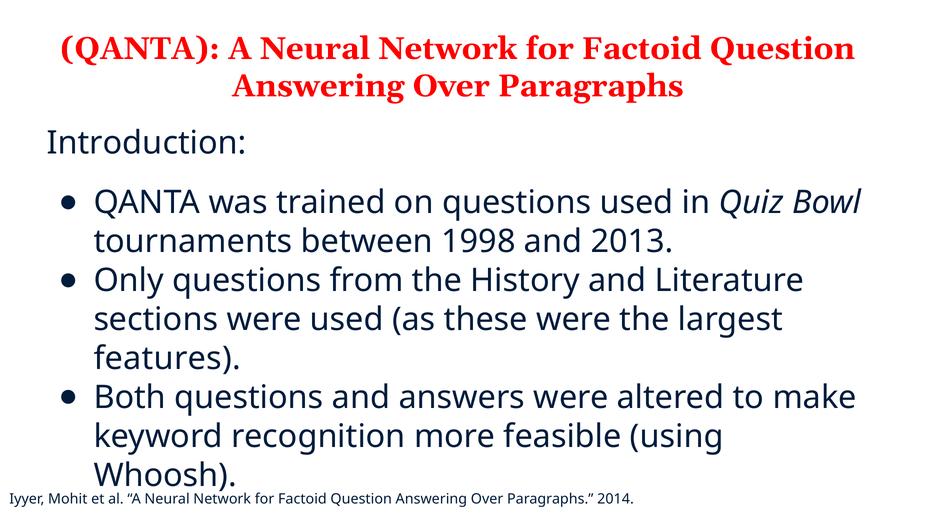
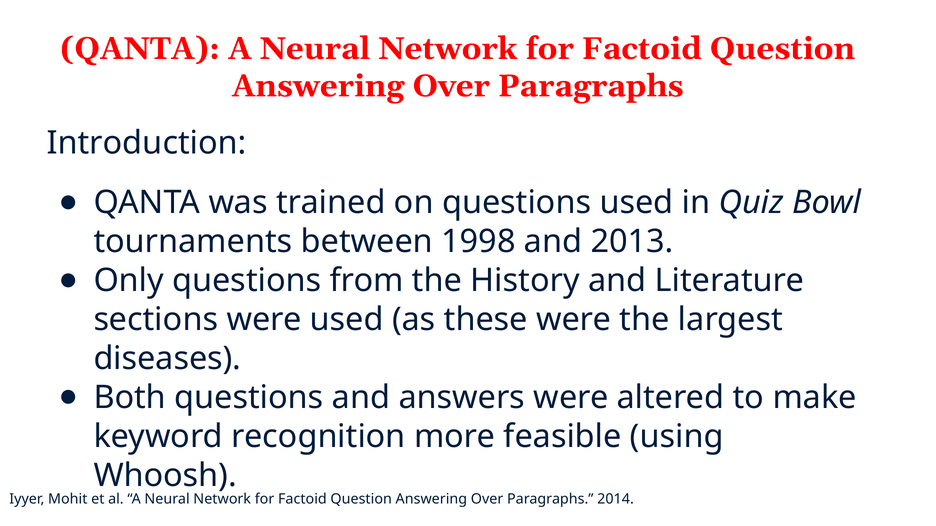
features: features -> diseases (167, 359)
